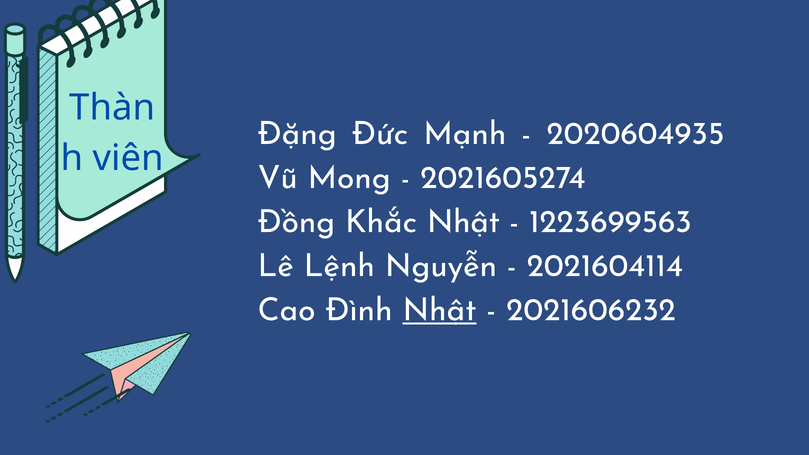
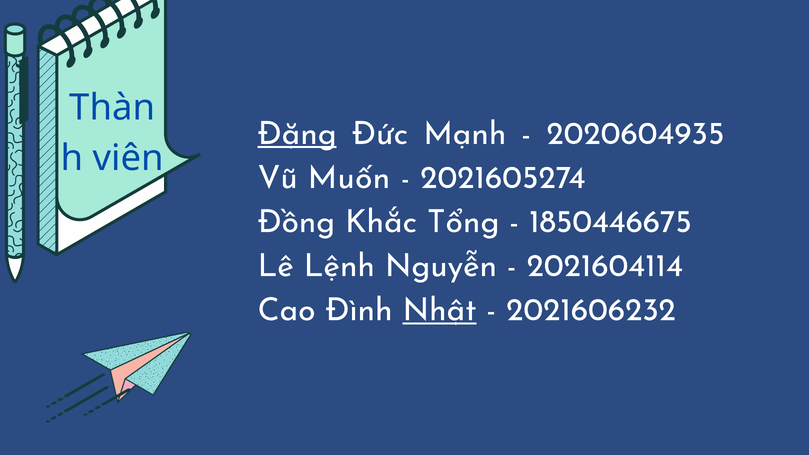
Đặng underline: none -> present (297, 133)
Mong: Mong -> Muốn (349, 178)
Khắc Nhật: Nhật -> Tổng (463, 222)
1223699563: 1223699563 -> 1850446675 (610, 222)
